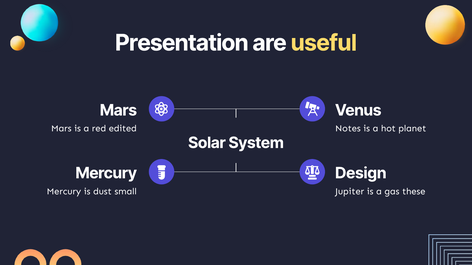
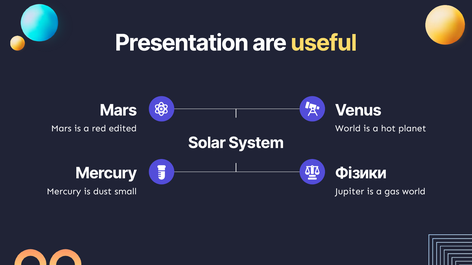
Notes: Notes -> World (348, 129)
Design: Design -> Фізики (361, 173)
gas these: these -> world (414, 192)
